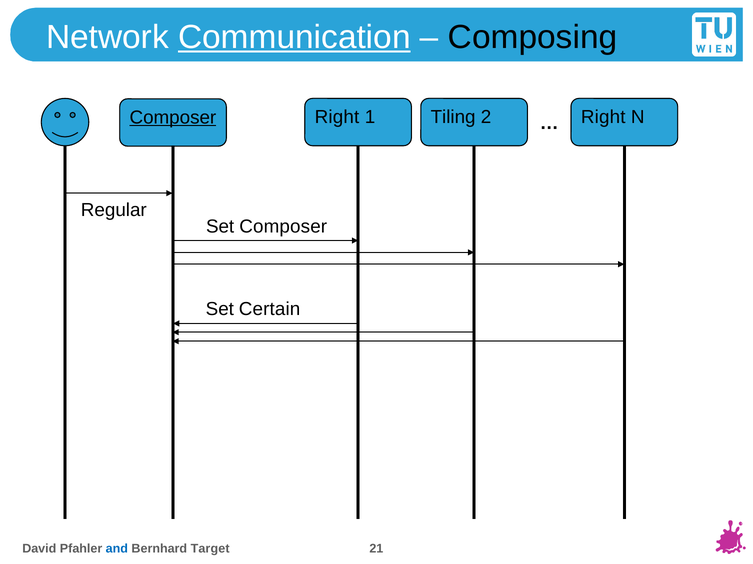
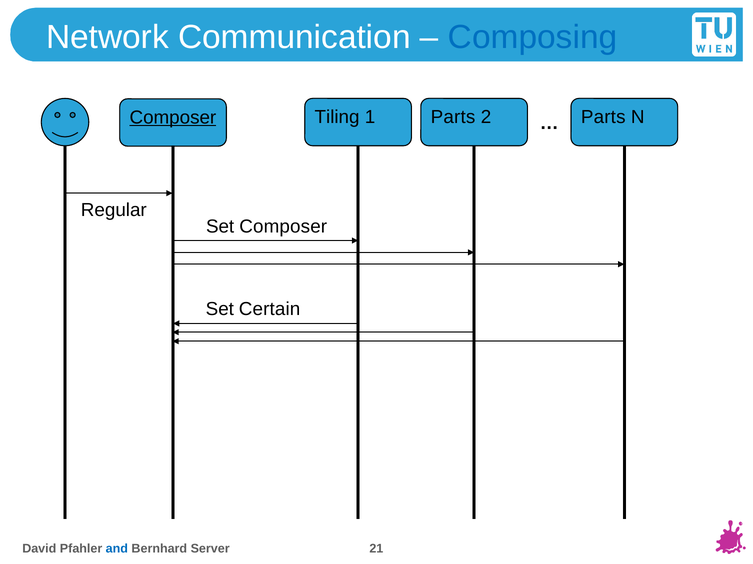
Communication underline: present -> none (294, 37)
Composing colour: black -> blue (533, 37)
Right: Right -> Tiling (337, 117)
1 Tiling: Tiling -> Parts (453, 117)
2 Right: Right -> Parts (603, 117)
Target: Target -> Server (210, 550)
